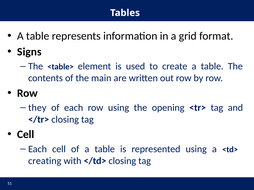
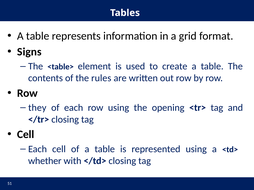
main: main -> rules (101, 78)
creating: creating -> whether (45, 161)
